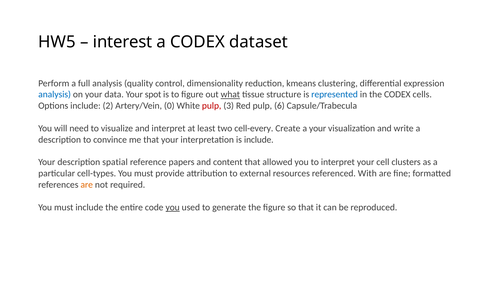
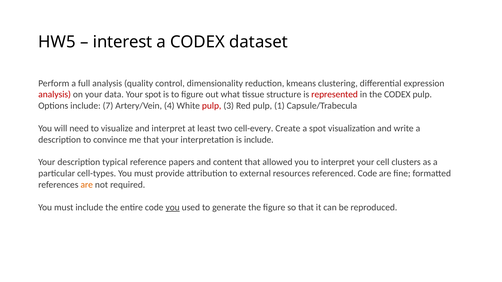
analysis colour: blue -> red (55, 95)
what underline: present -> none (230, 95)
represented colour: blue -> red (335, 95)
CODEX cells: cells -> pulp (422, 95)
2: 2 -> 7 (108, 106)
0: 0 -> 4 (169, 106)
6: 6 -> 1 (279, 106)
a your: your -> spot (318, 129)
spatial: spatial -> typical (115, 162)
referenced With: With -> Code (367, 174)
